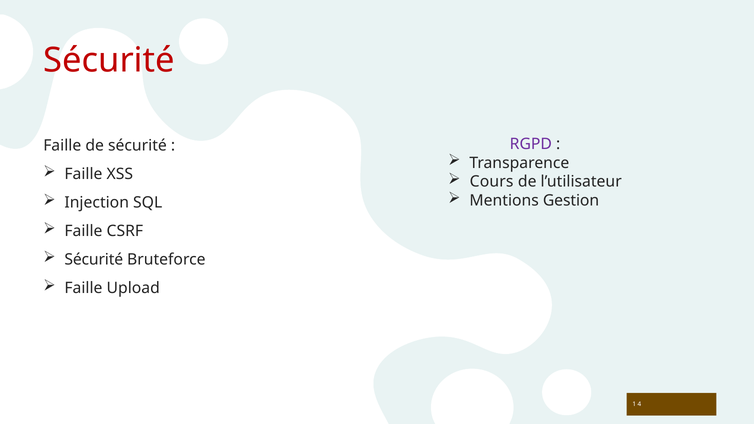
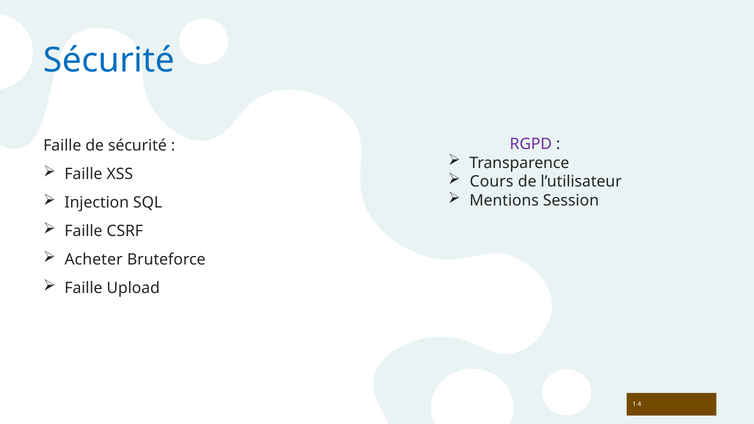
Sécurité colour: red -> blue (109, 60)
Gestion: Gestion -> Session (571, 201)
Sécurité: Sécurité -> Acheter (94, 260)
